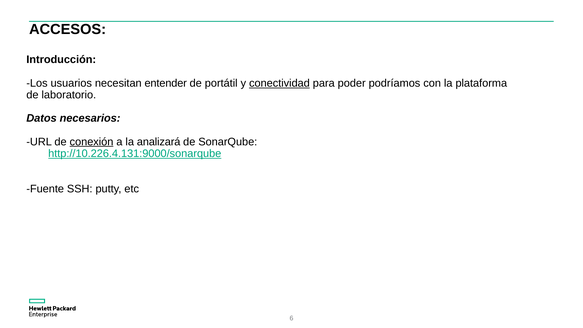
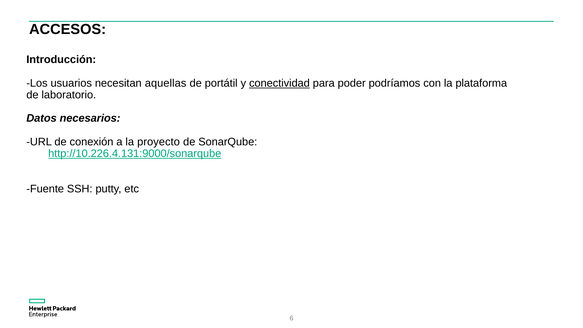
entender: entender -> aquellas (166, 83)
conexión underline: present -> none (92, 142)
analizará: analizará -> proyecto (159, 142)
